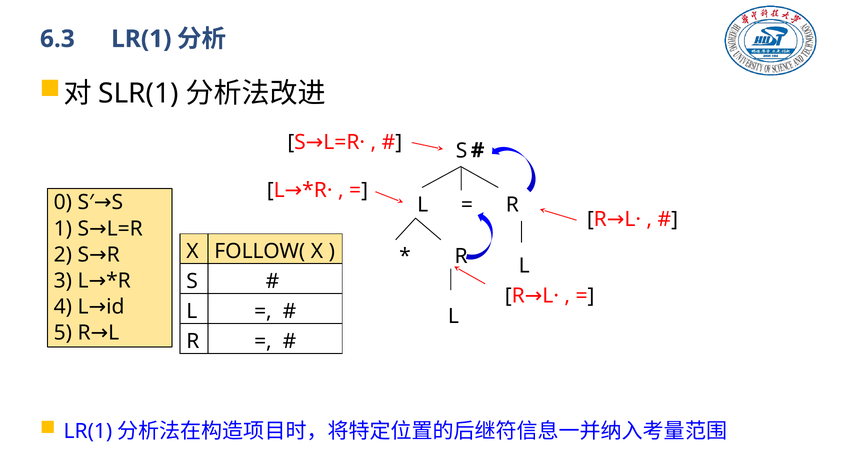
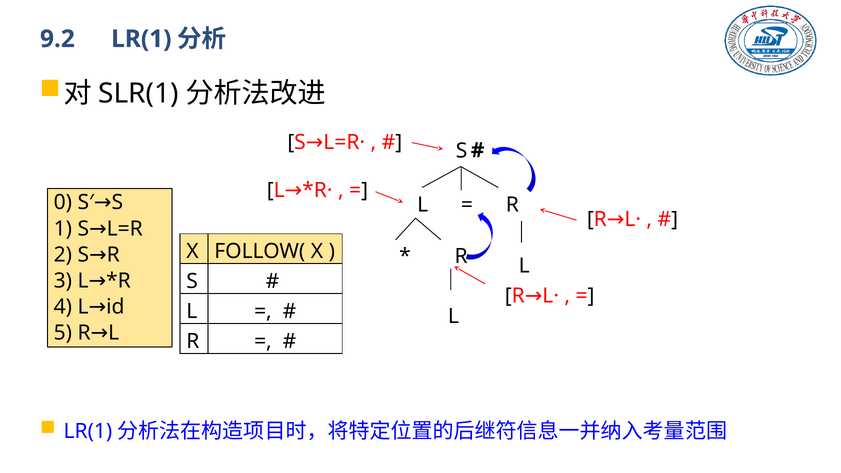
6.3: 6.3 -> 9.2 (57, 39)
